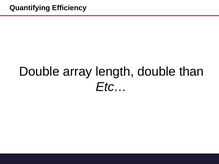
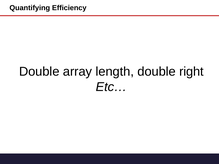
than: than -> right (191, 72)
